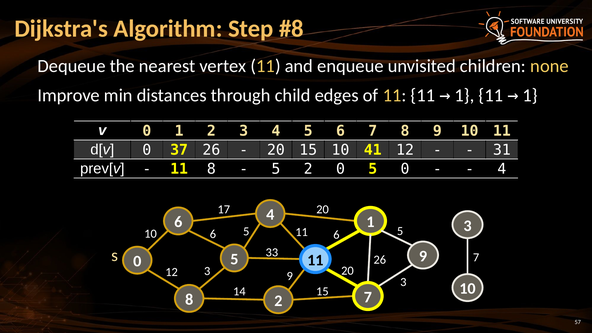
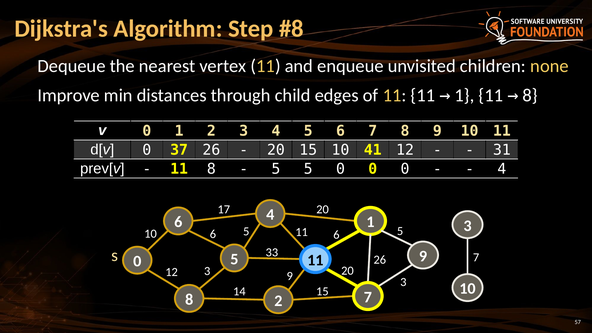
1: 1 -> 8 (530, 96)
2: 2 -> 5 (308, 169)
5: 5 -> 0 (373, 169)
